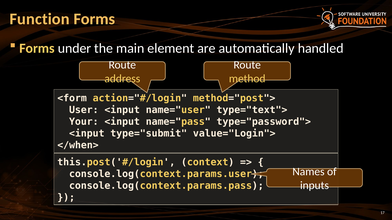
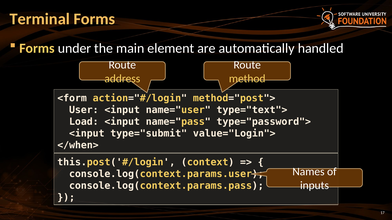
Function: Function -> Terminal (40, 19)
Your: Your -> Load (84, 122)
